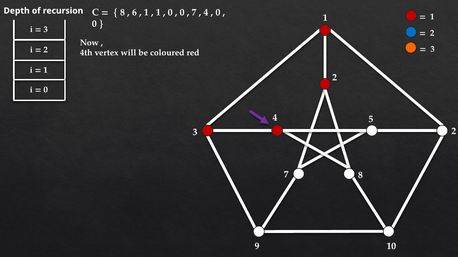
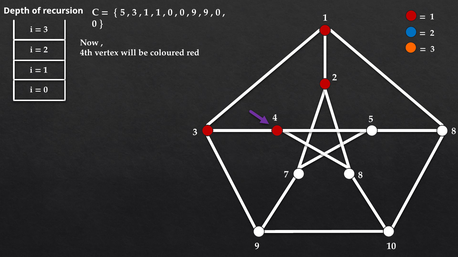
8: 8 -> 5 (122, 12)
6: 6 -> 3 (134, 12)
7: 7 -> 9 (194, 12)
4: 4 -> 9 (206, 12)
3 2: 2 -> 8 (454, 131)
